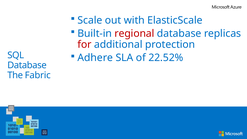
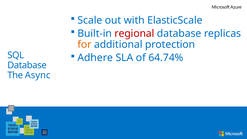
for colour: red -> orange (84, 45)
22.52%: 22.52% -> 64.74% (166, 58)
Fabric: Fabric -> Async (38, 75)
